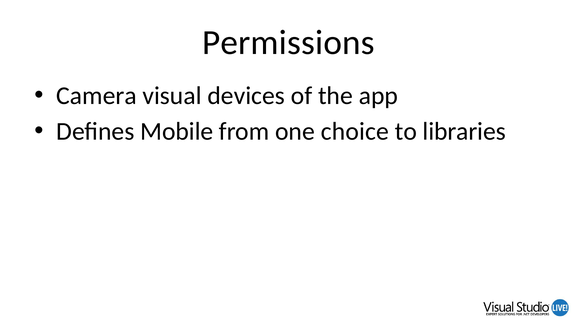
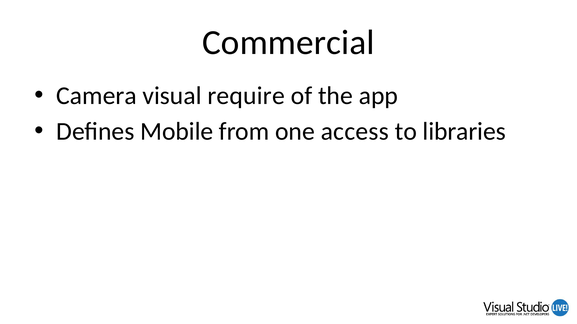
Permissions: Permissions -> Commercial (288, 42)
devices: devices -> require (246, 96)
choice: choice -> access (355, 132)
